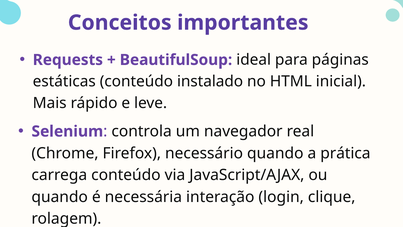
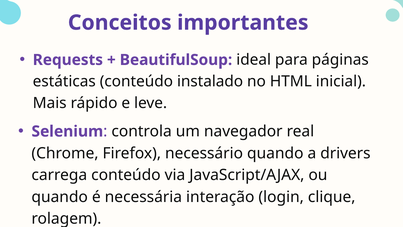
prática: prática -> drivers (345, 153)
